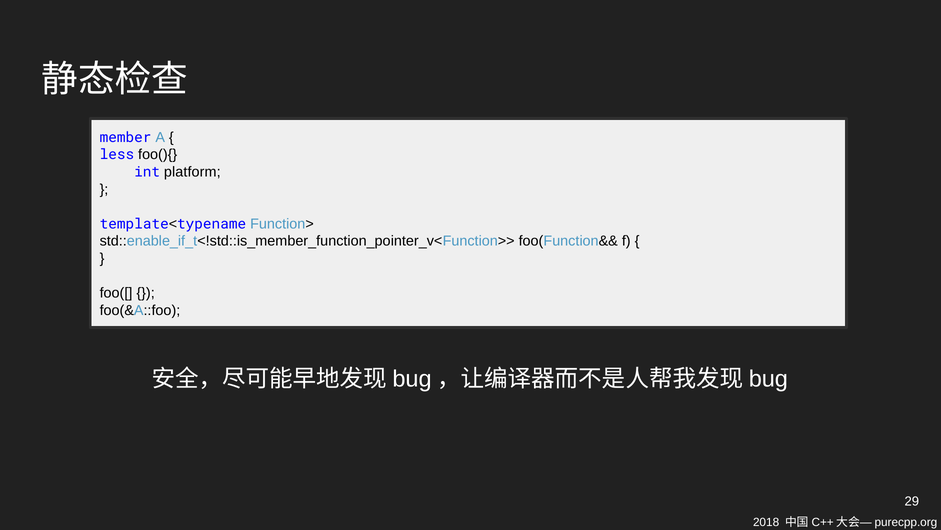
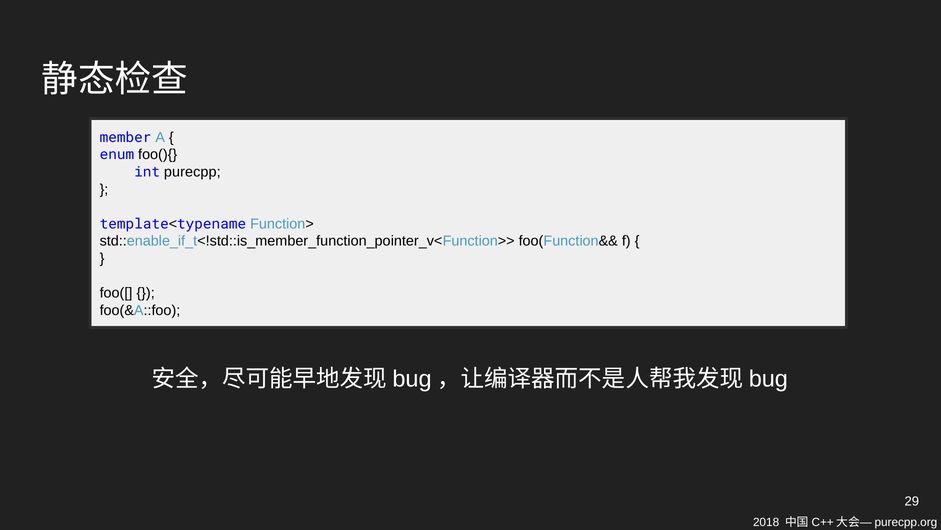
less: less -> enum (117, 155)
platform: platform -> purecpp (192, 172)
